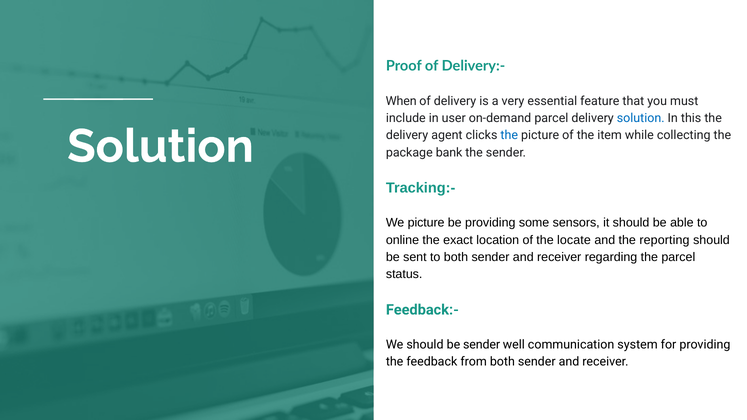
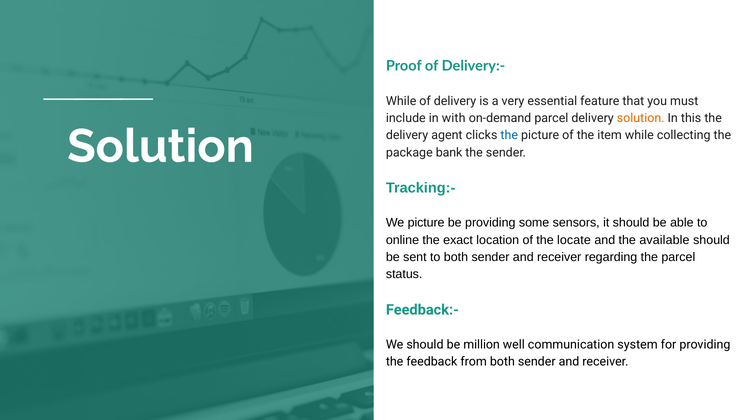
When: When -> While (401, 101)
user: user -> with (454, 118)
solution colour: blue -> orange (641, 118)
reporting: reporting -> available (664, 240)
be sender: sender -> million (482, 345)
